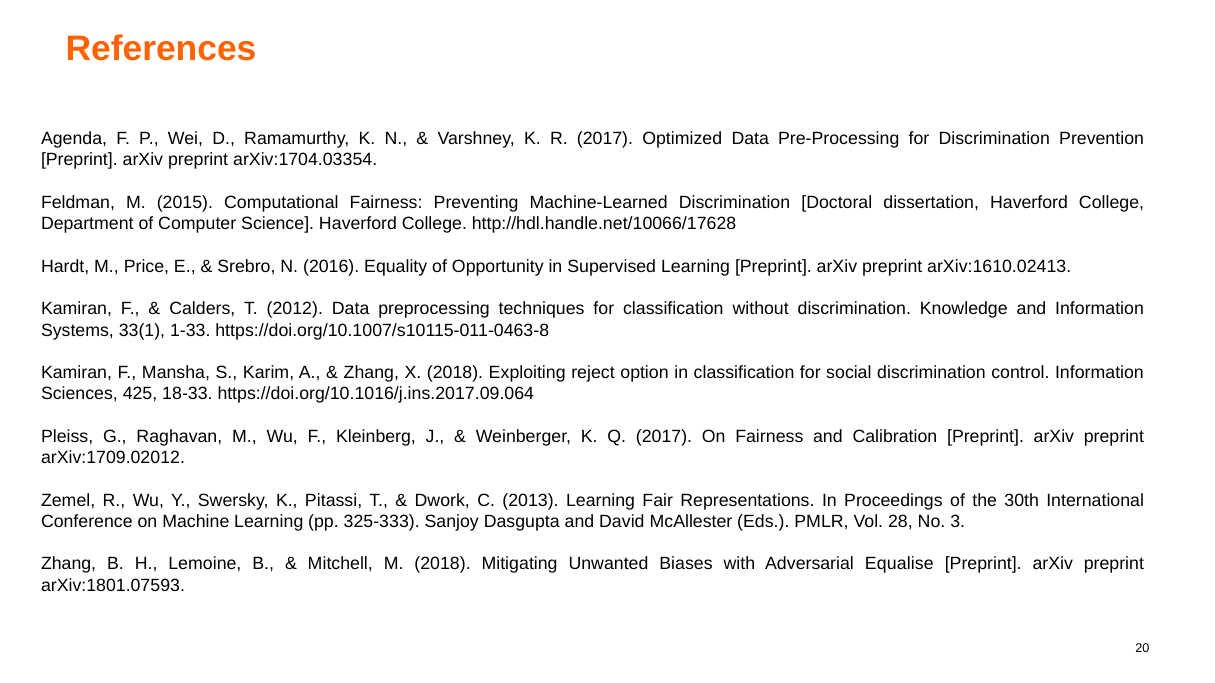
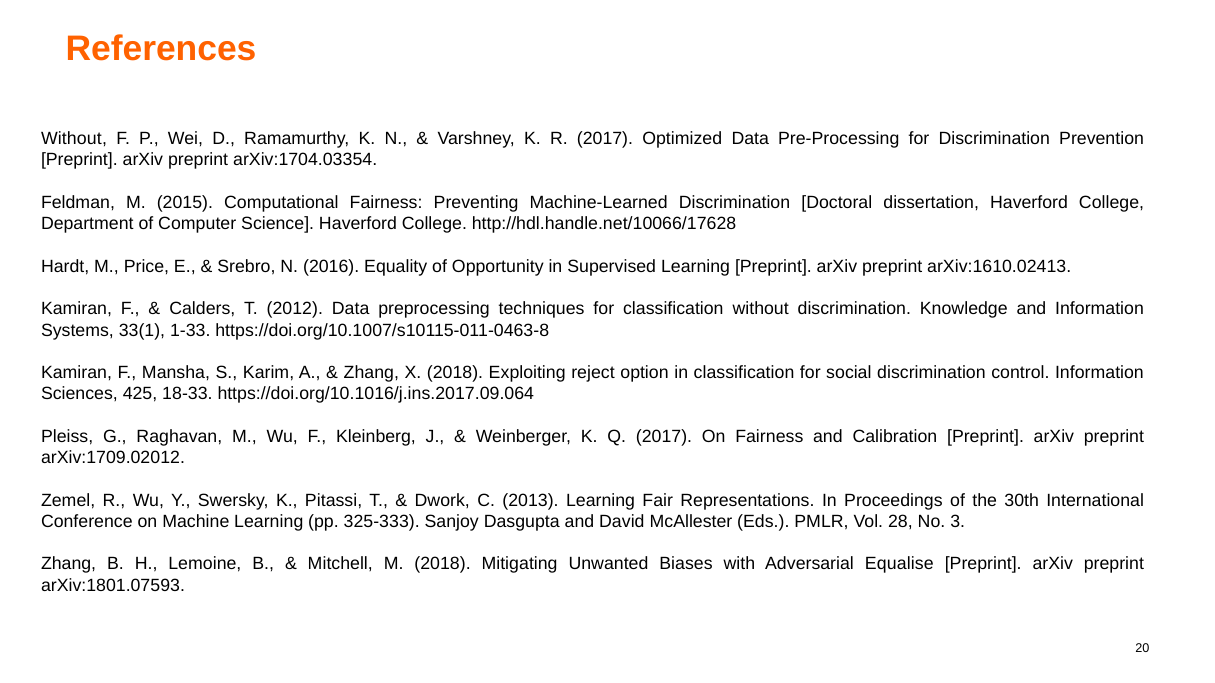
Agenda: Agenda -> Without (74, 139)
